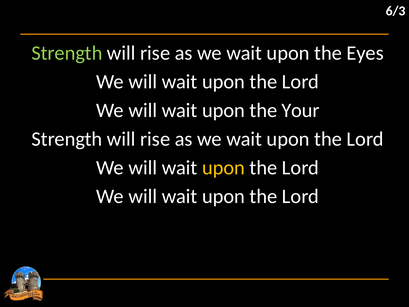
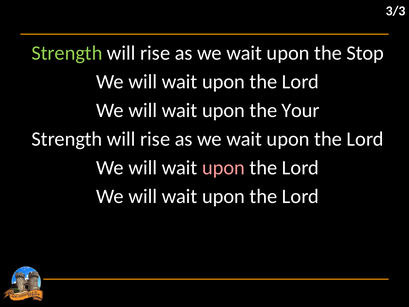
6/3: 6/3 -> 3/3 (396, 11)
Eyes: Eyes -> Stop (365, 53)
upon colour: yellow -> pink (224, 168)
